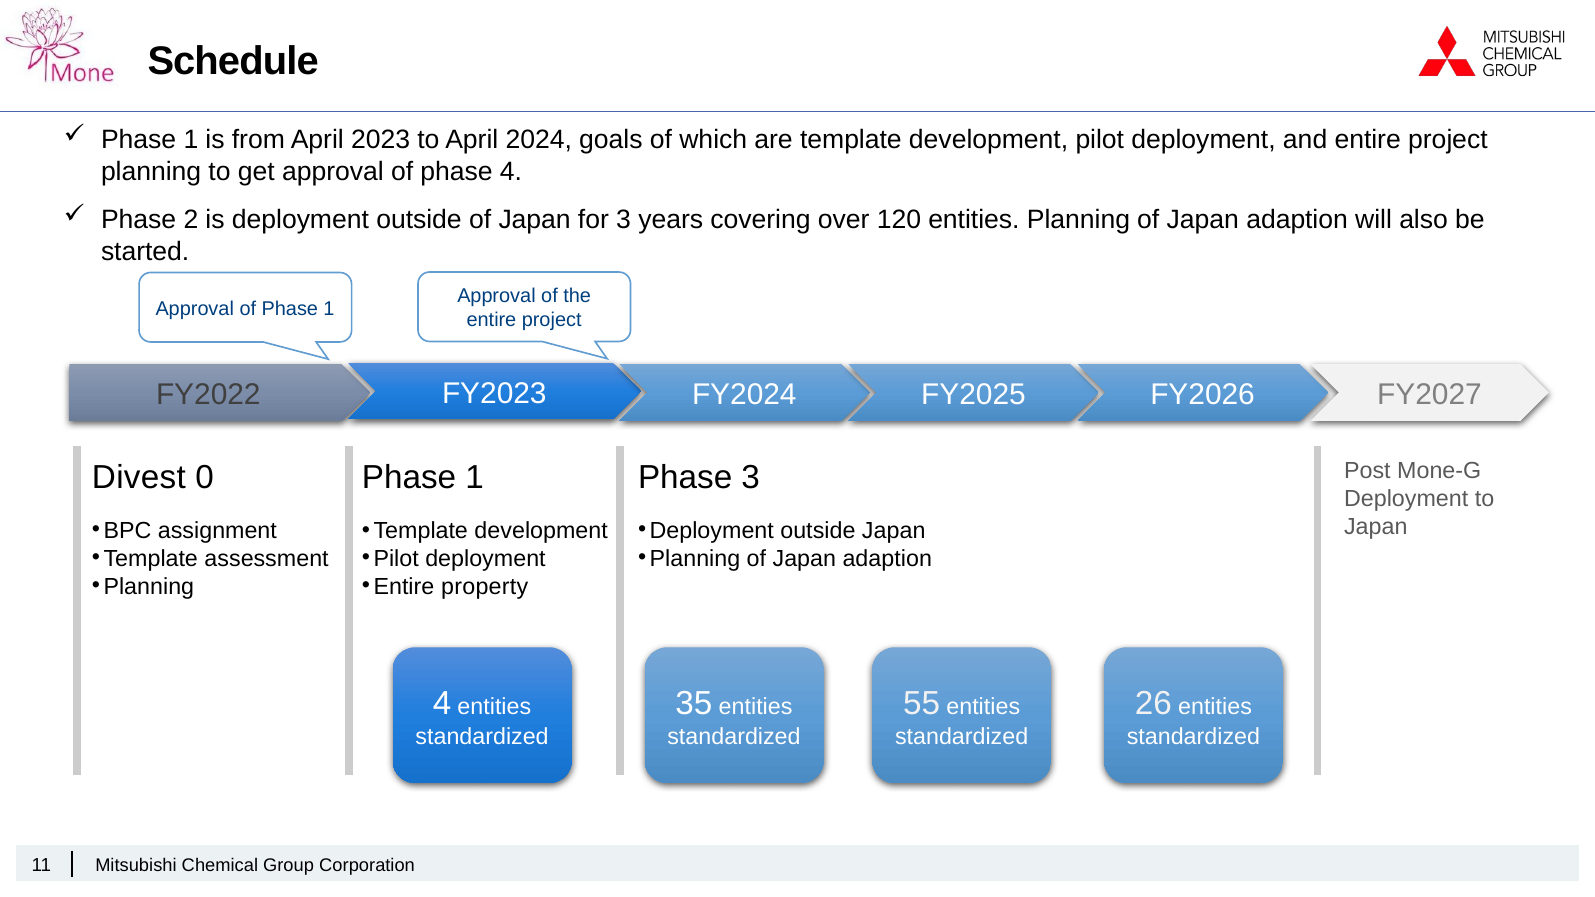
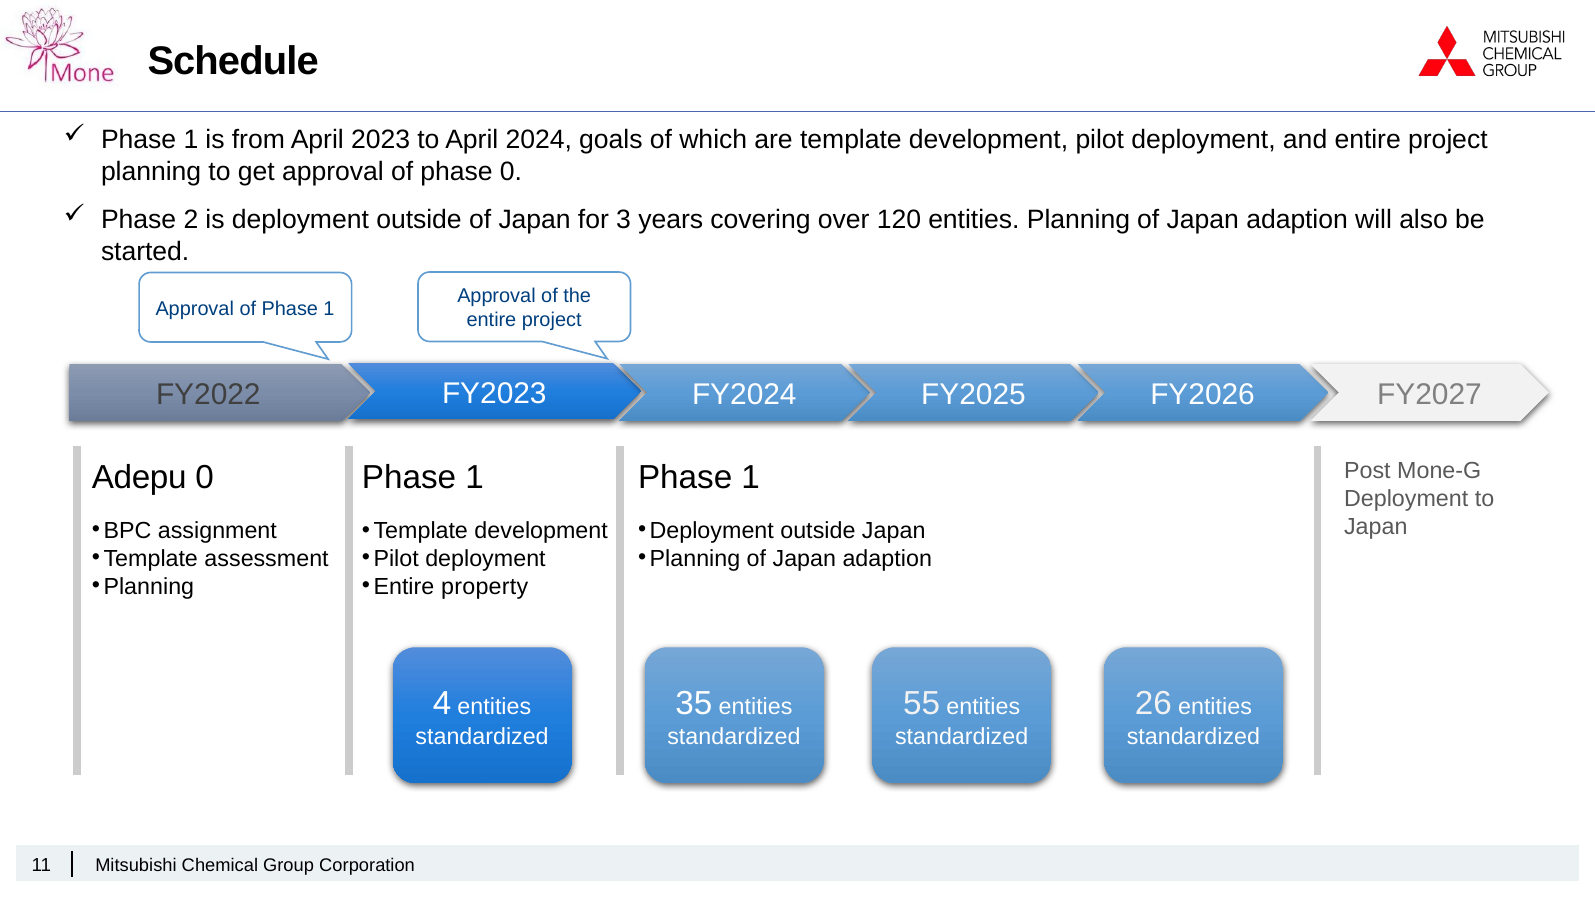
phase 4: 4 -> 0 (511, 172)
Divest: Divest -> Adepu (139, 477)
3: 3 -> 1 (751, 477)
